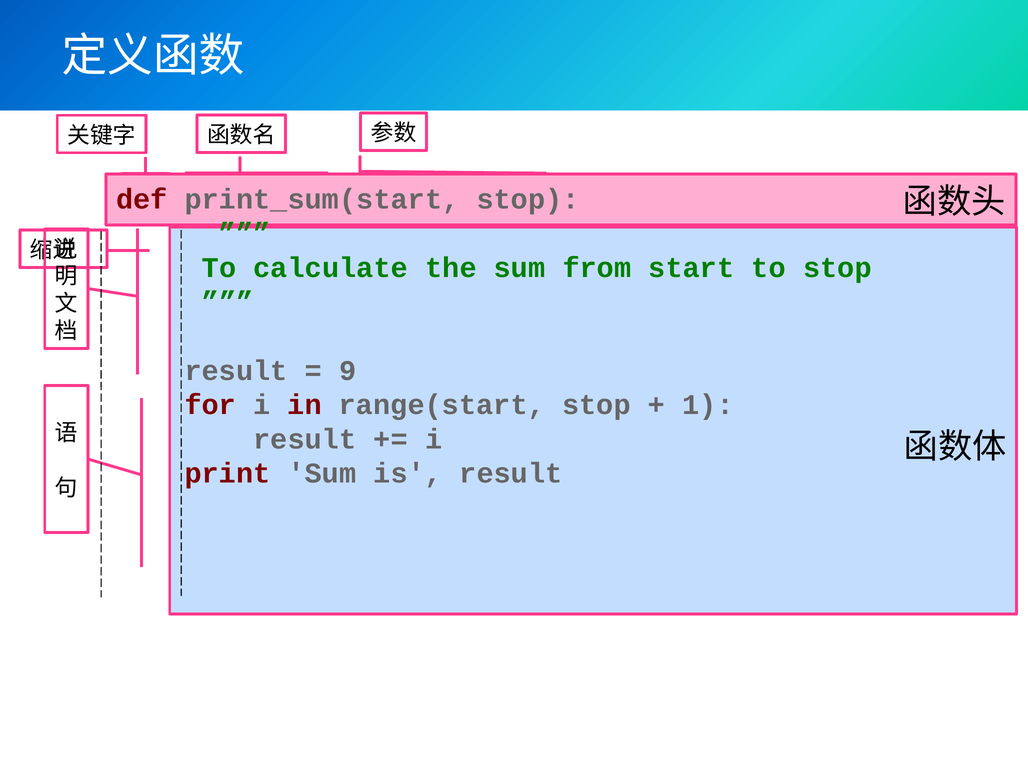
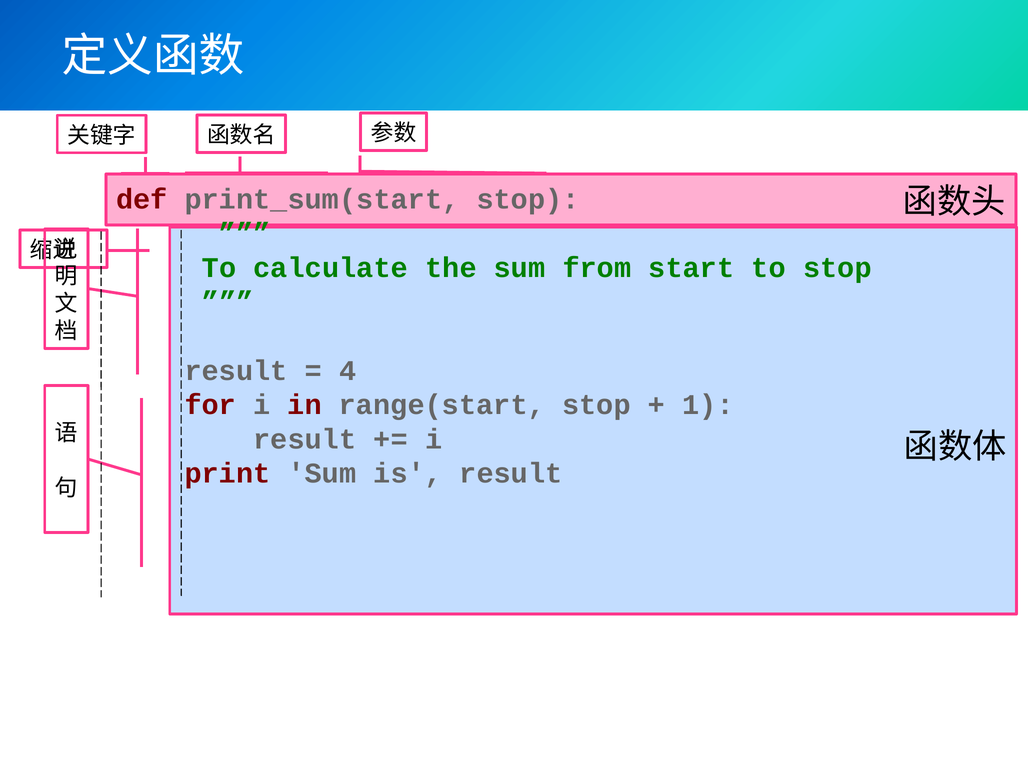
9: 9 -> 4 (348, 371)
